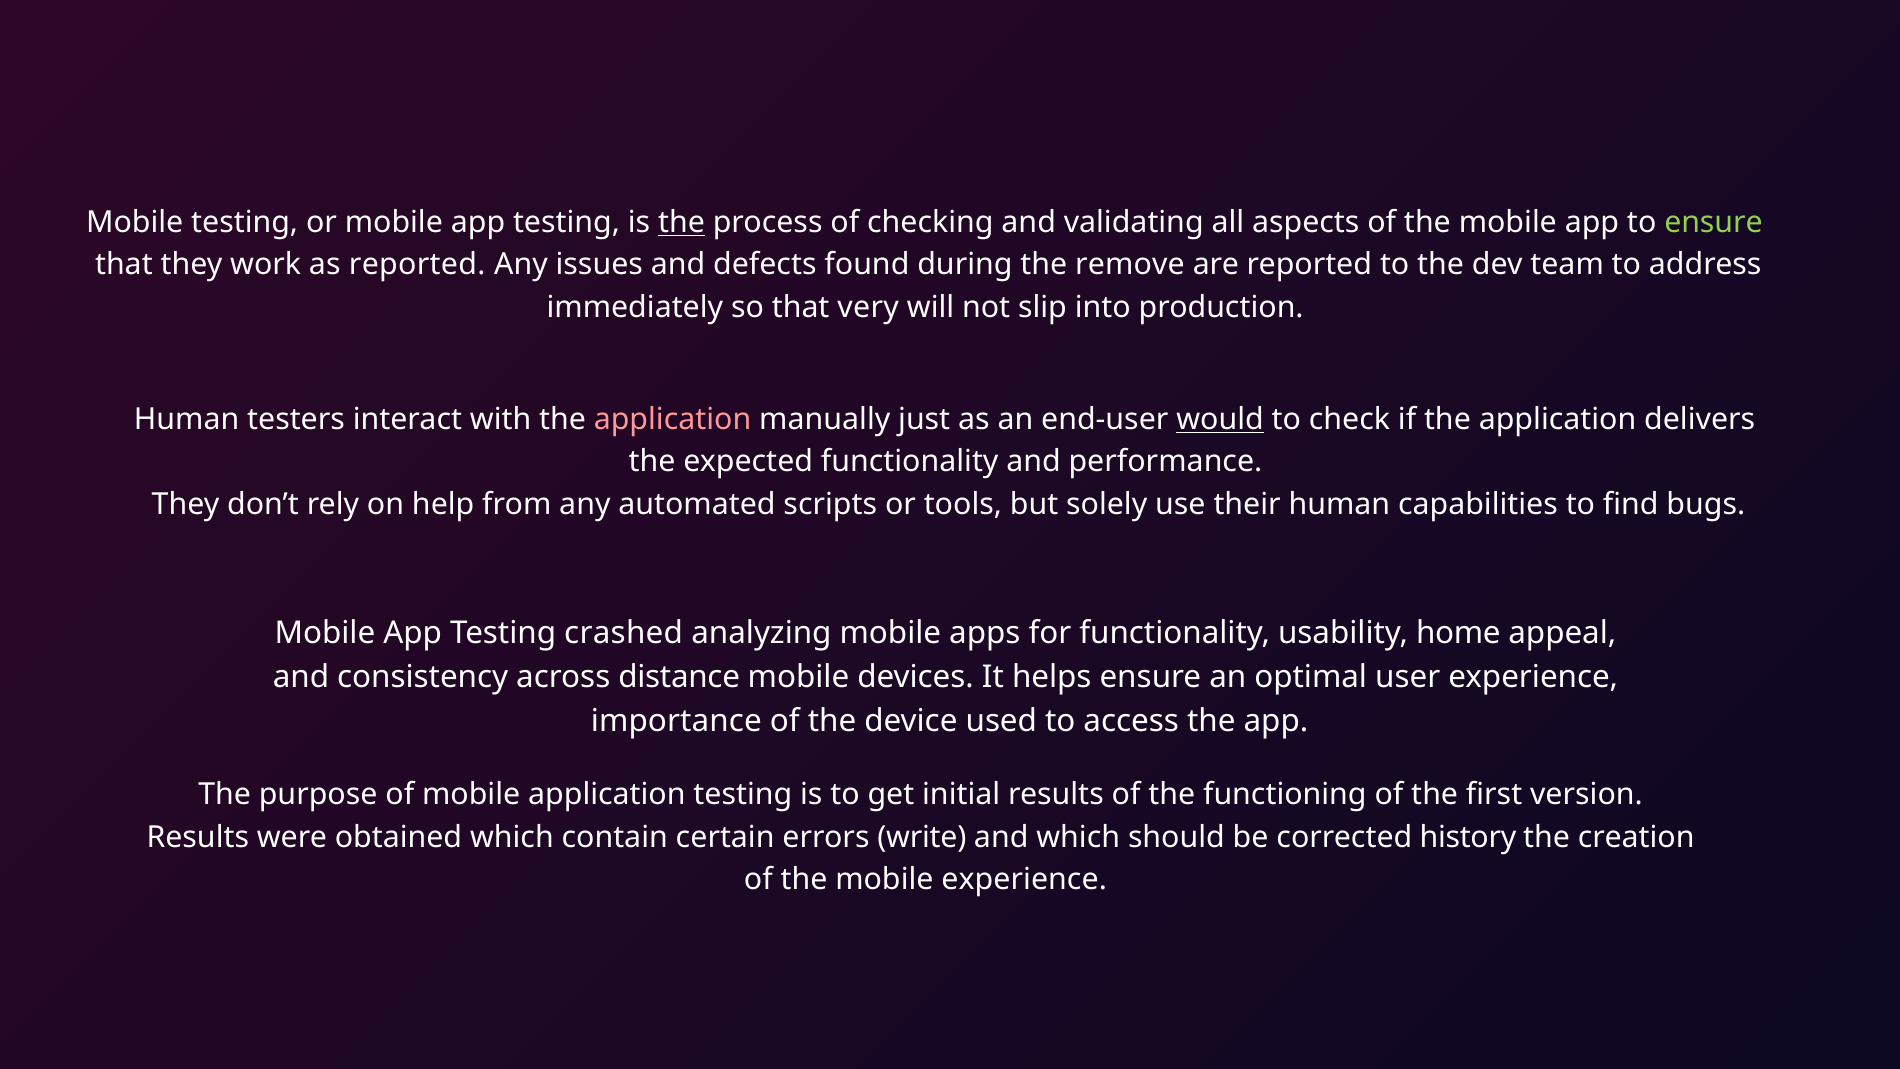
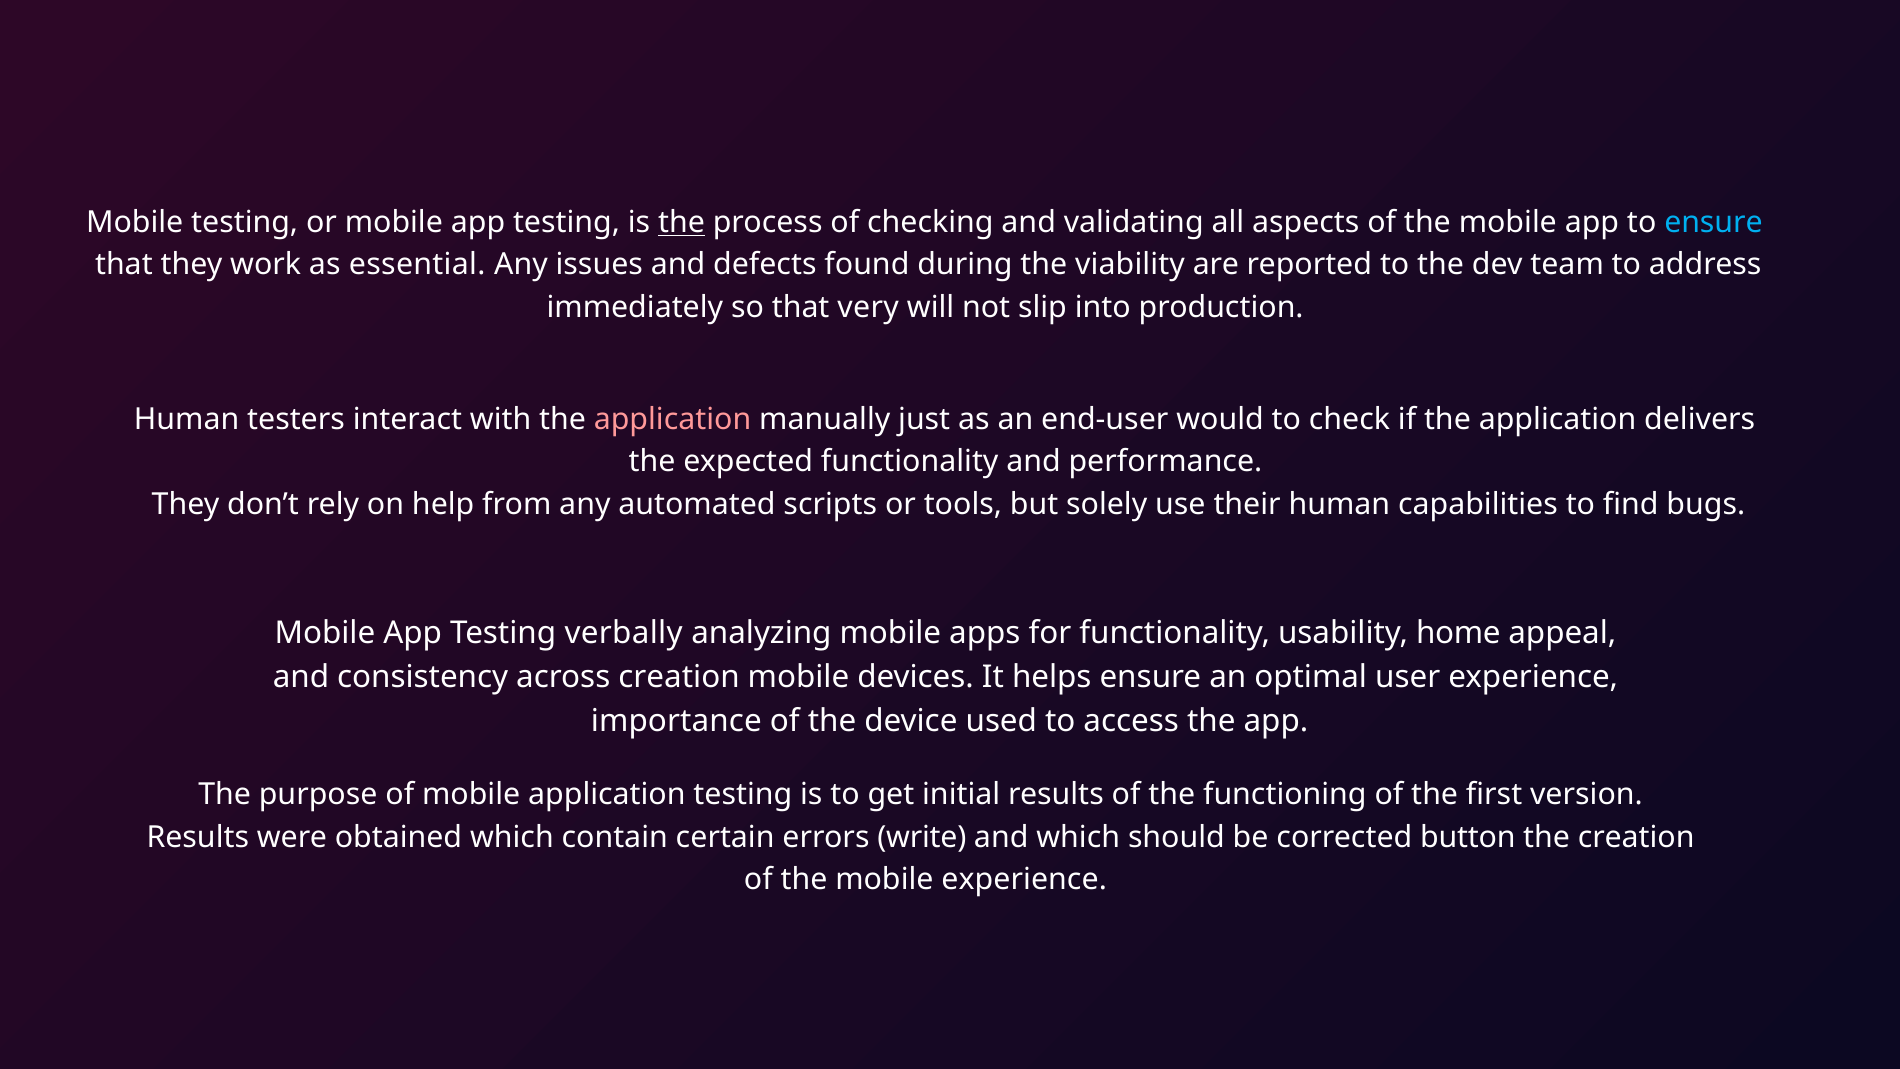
ensure colour: light green -> light blue (1713, 222)
as reported: reported -> essential (417, 265)
remove: remove -> viability (1130, 265)
would underline: present -> none (1220, 419)
crashed: crashed -> verbally (624, 633)
across distance: distance -> creation (679, 677)
history: history -> button (1468, 837)
